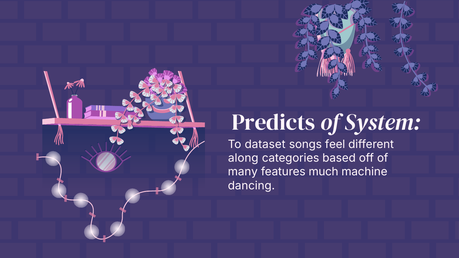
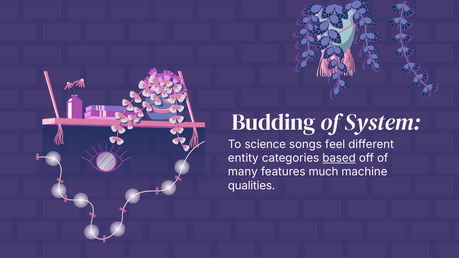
Predicts: Predicts -> Budding (274, 123)
dataset: dataset -> science (265, 144)
along: along -> entity (243, 158)
based underline: none -> present (339, 158)
dancing: dancing -> qualities (252, 186)
